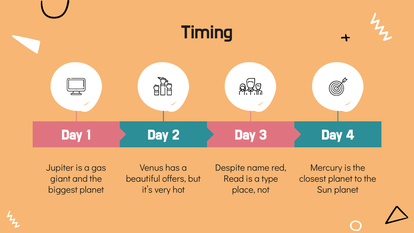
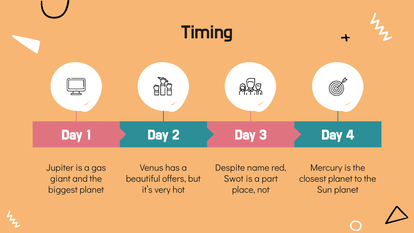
Read: Read -> Swot (234, 179)
type: type -> part (270, 179)
